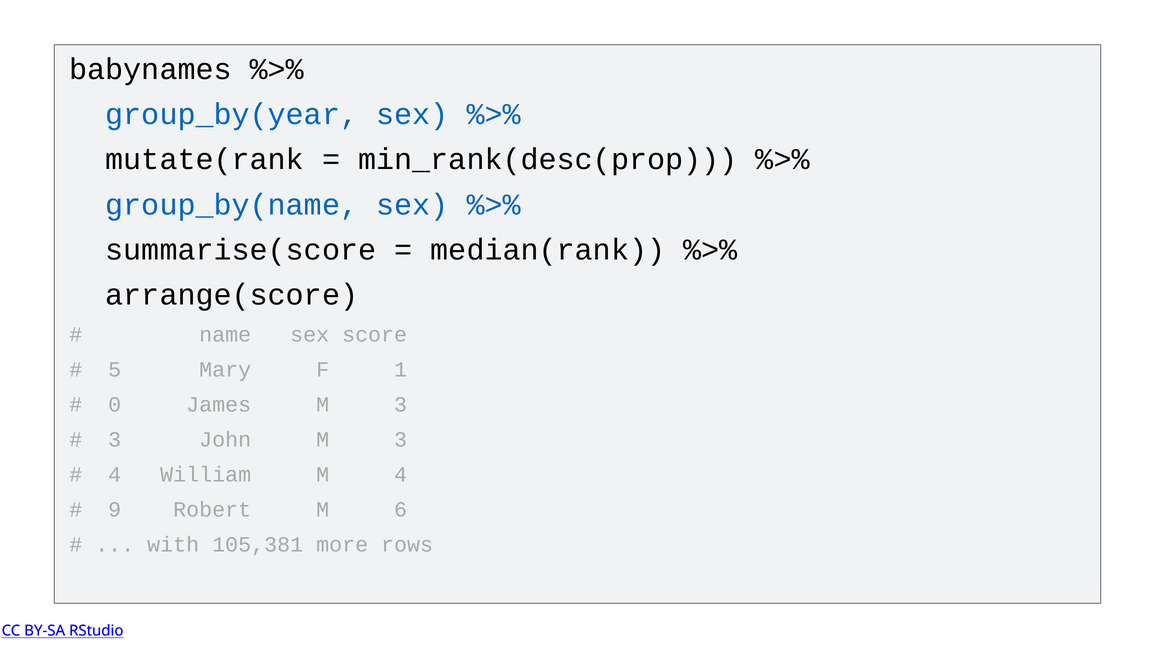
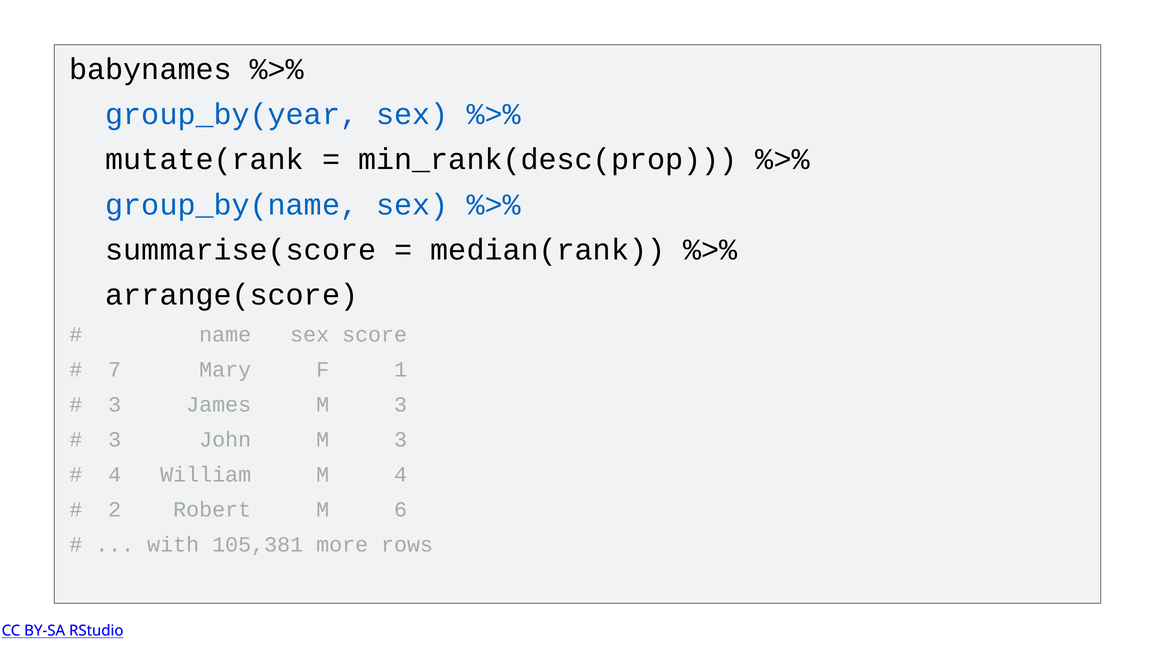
5: 5 -> 7 (115, 369)
0: 0 -> 3 (115, 404)
9: 9 -> 2 (115, 509)
